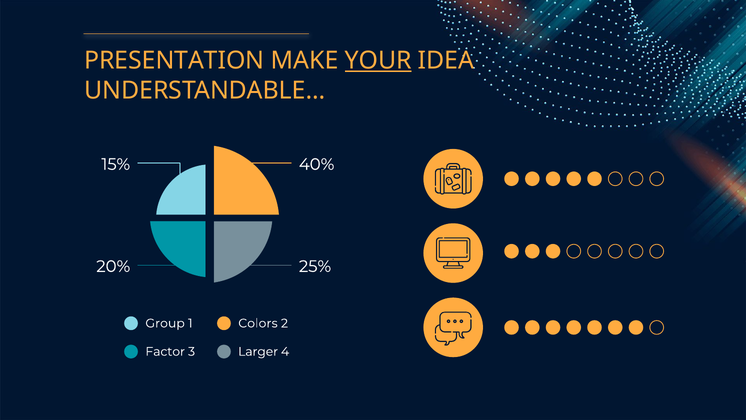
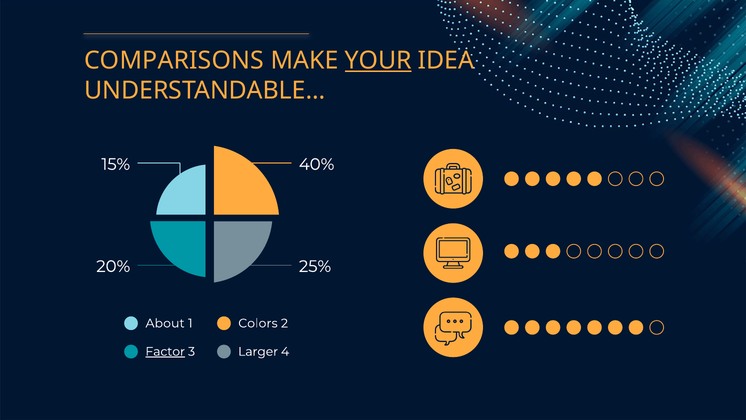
PRESENTATION: PRESENTATION -> COMPARISONS (174, 60)
Group: Group -> About (165, 323)
Factor underline: none -> present (165, 351)
